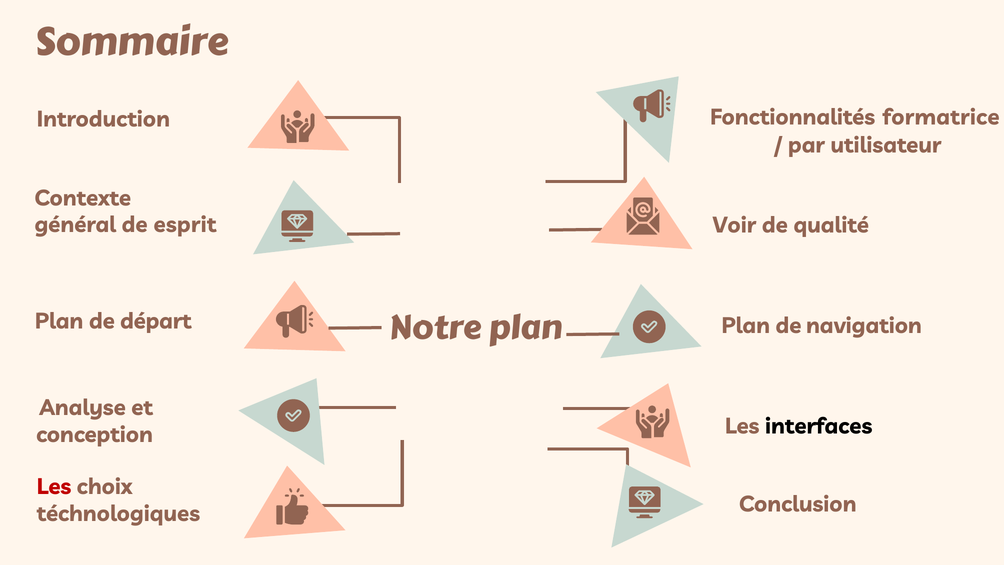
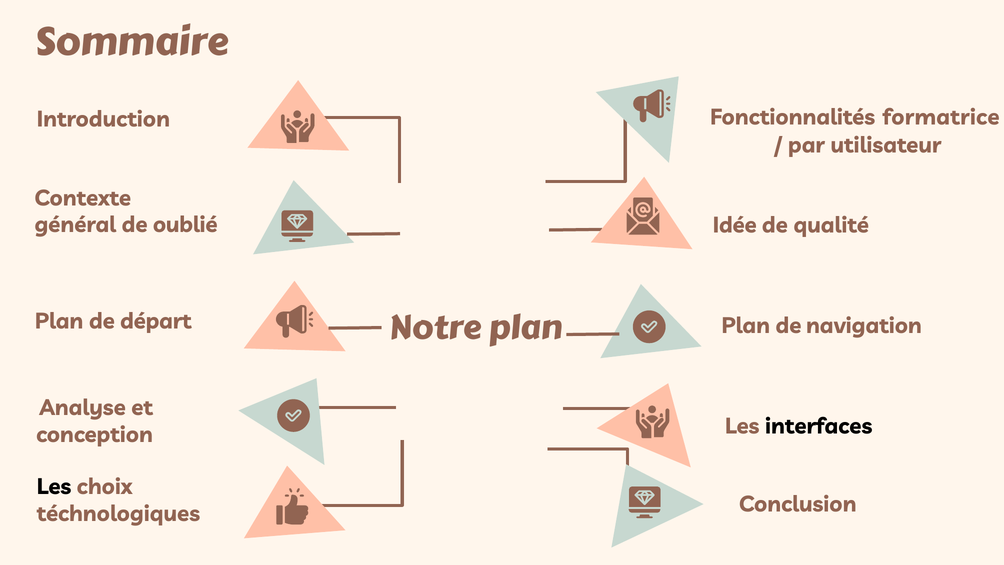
esprit: esprit -> oublié (185, 225)
Voir: Voir -> Idée (735, 225)
Les colour: red -> black (54, 487)
